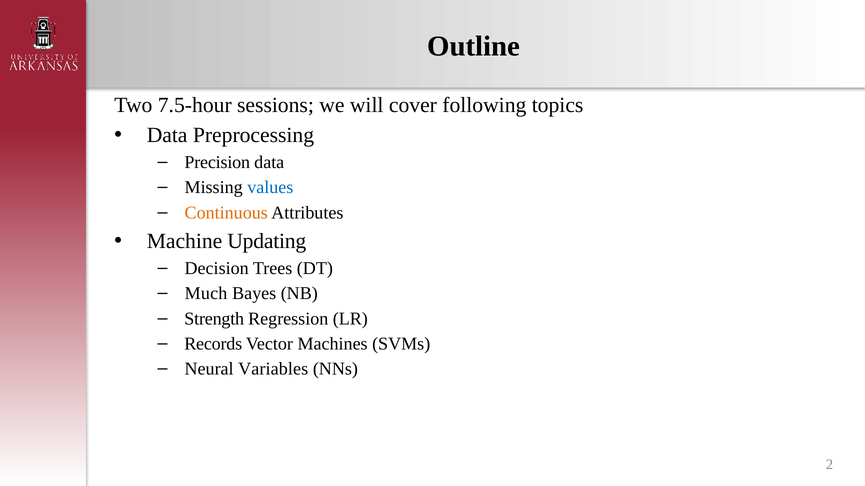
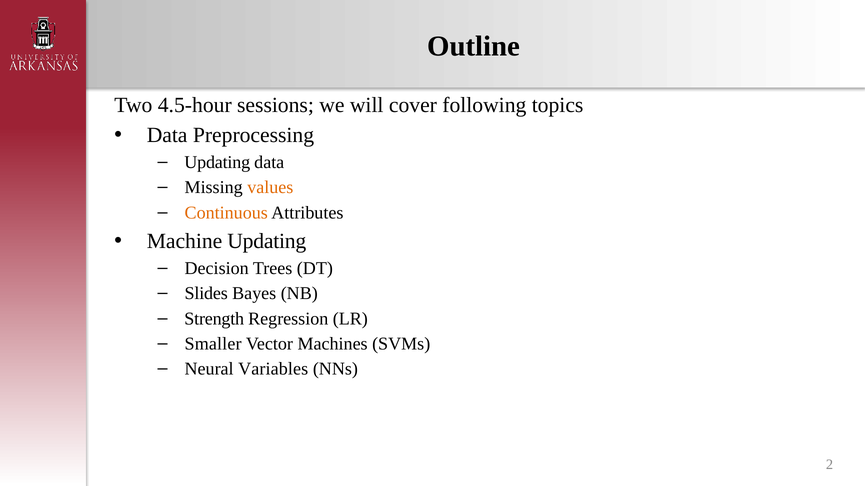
7.5-hour: 7.5-hour -> 4.5-hour (195, 105)
Precision: Precision -> Updating (217, 163)
values colour: blue -> orange (270, 188)
Much: Much -> Slides (206, 294)
Records: Records -> Smaller (213, 344)
